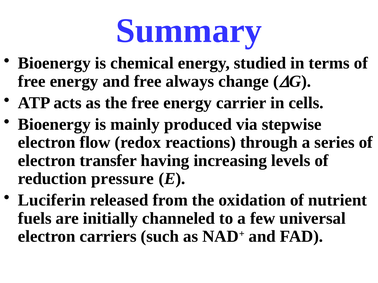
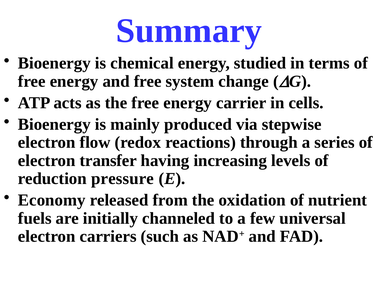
always: always -> system (190, 81)
Luciferin: Luciferin -> Economy (52, 200)
